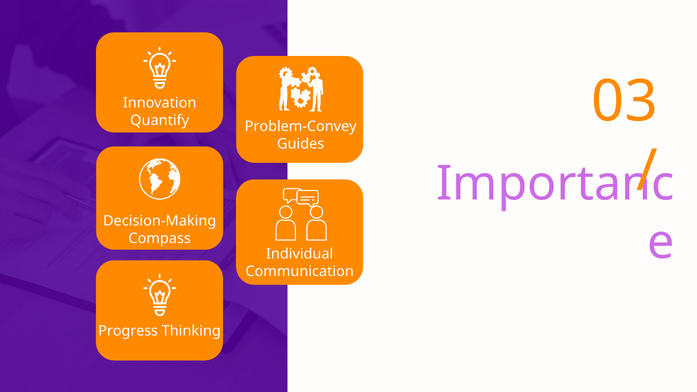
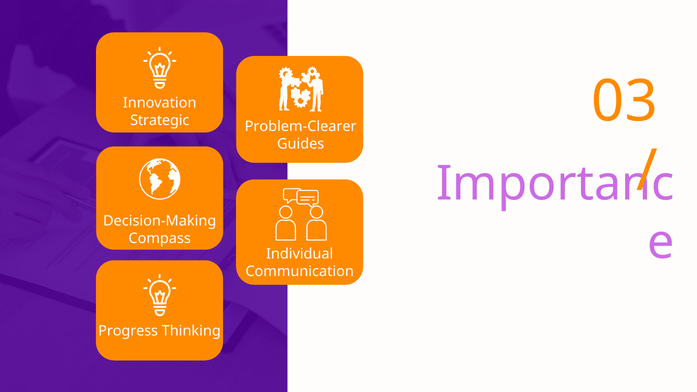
Quantify: Quantify -> Strategic (160, 120)
Problem-Convey: Problem-Convey -> Problem-Clearer (301, 127)
